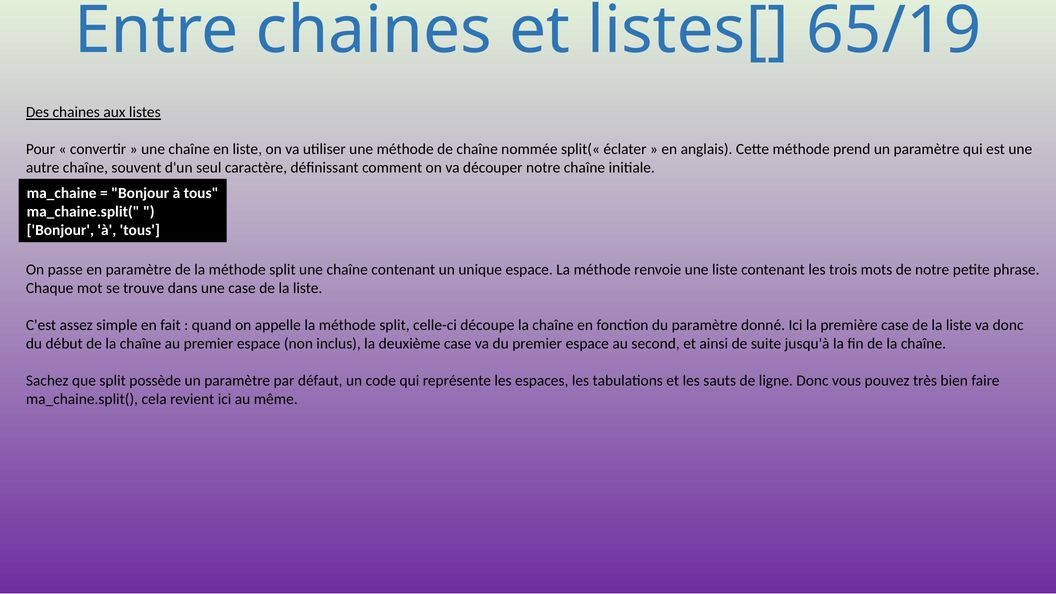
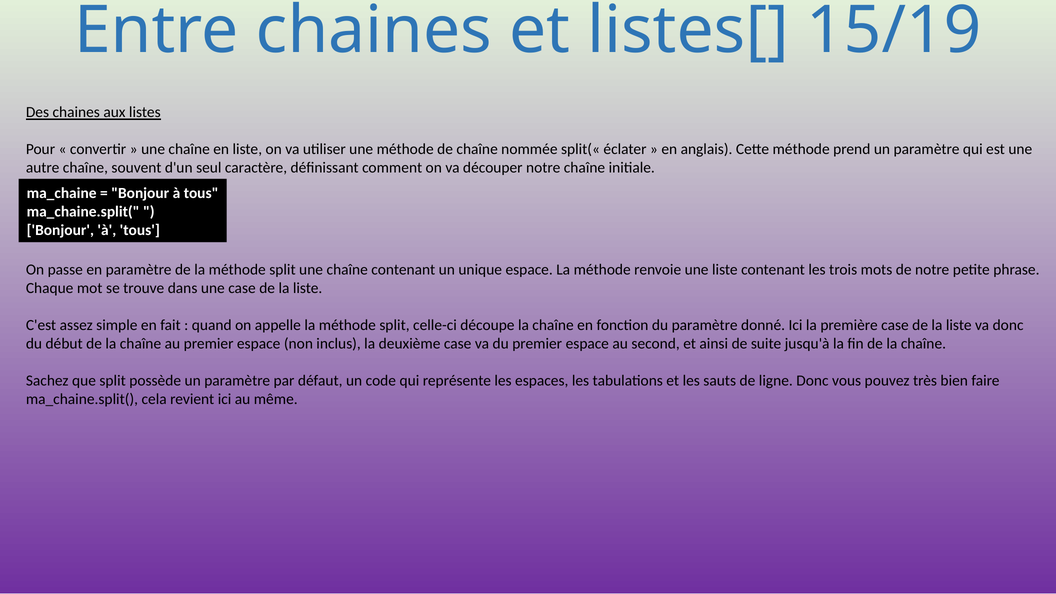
65/19: 65/19 -> 15/19 (894, 30)
